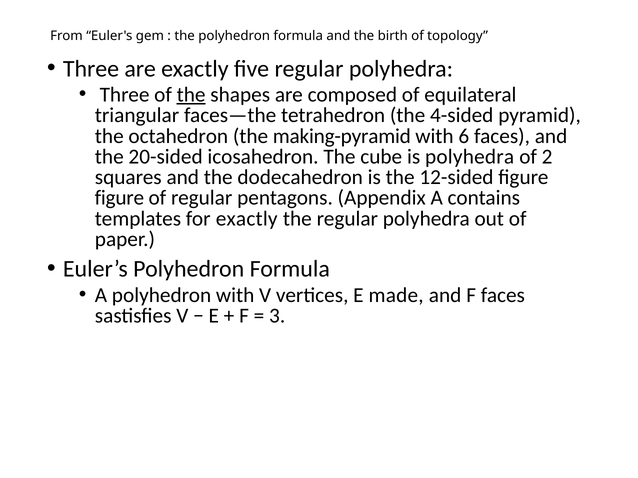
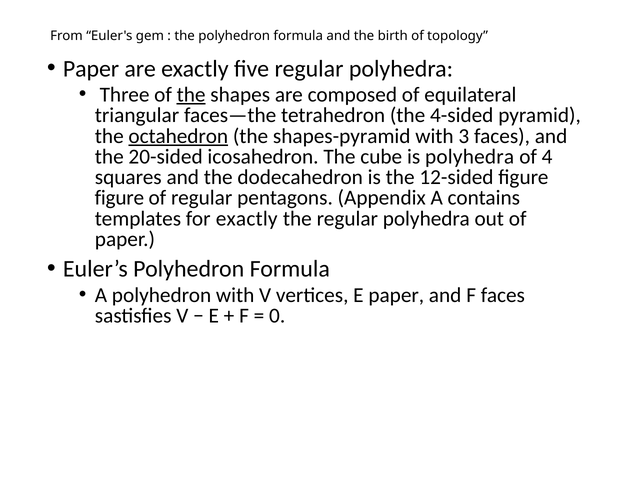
Three: Three -> Paper (91, 69)
octahedron underline: none -> present (178, 136)
making-pyramid: making-pyramid -> shapes-pyramid (342, 136)
6: 6 -> 3 (464, 136)
2: 2 -> 4 (547, 157)
E made: made -> paper (396, 295)
3: 3 -> 0 (277, 316)
